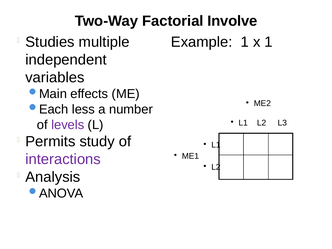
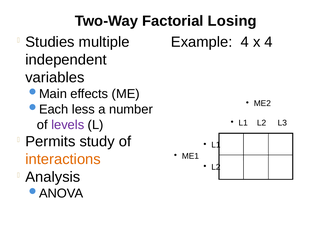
Involve: Involve -> Losing (232, 21)
Example 1: 1 -> 4 (245, 42)
x 1: 1 -> 4 (269, 42)
interactions colour: purple -> orange (63, 159)
